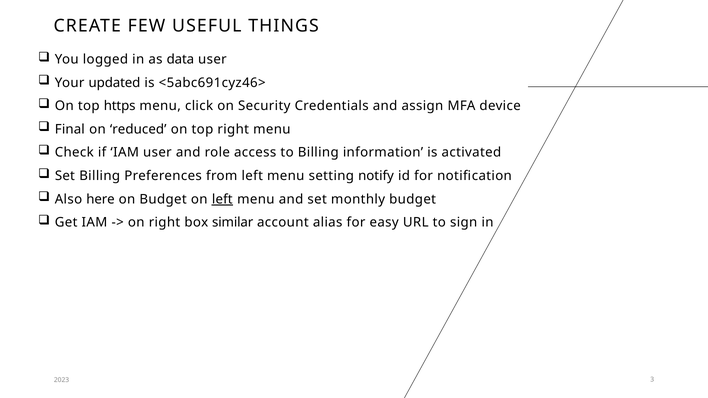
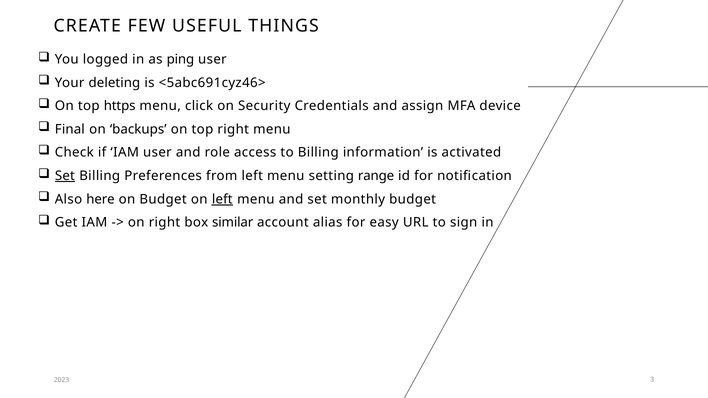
data: data -> ping (180, 59)
updated: updated -> deleting (114, 83)
reduced: reduced -> backups (138, 129)
Set underline: none -> present (65, 176)
notify: notify -> range (376, 176)
